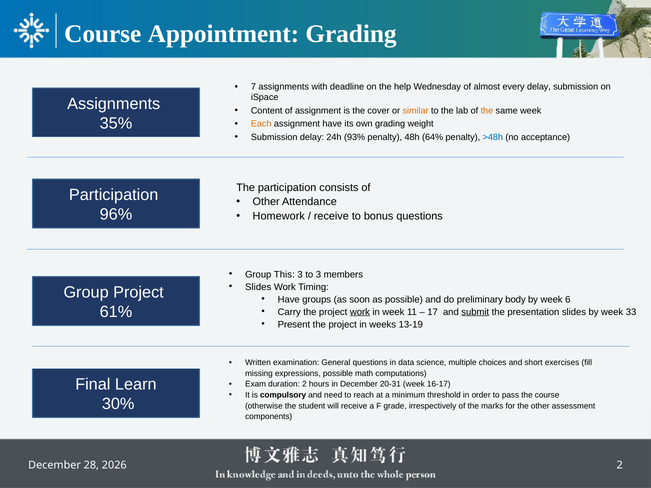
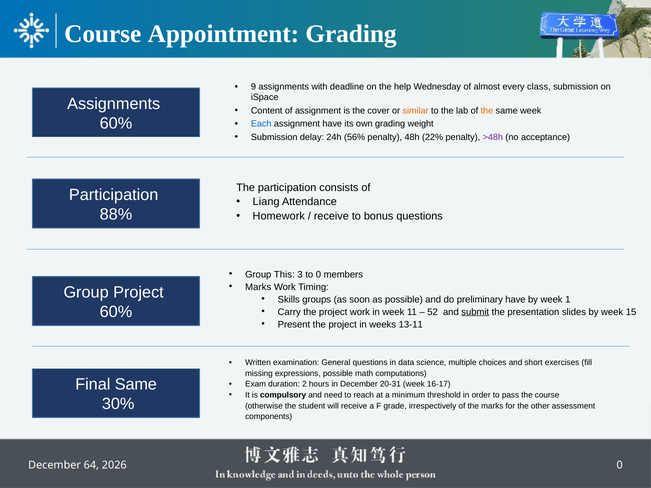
7: 7 -> 9 (253, 87)
every delay: delay -> class (539, 87)
35%: 35% -> 60% (116, 123)
Each colour: orange -> blue (261, 124)
93%: 93% -> 56% (355, 137)
64%: 64% -> 22% (433, 137)
>48h colour: blue -> purple (493, 137)
Other: Other -> Liang (266, 202)
96%: 96% -> 88% (116, 214)
to 3: 3 -> 0 (318, 275)
Slides: Slides -> Marks (258, 287)
Have: Have -> Skills (289, 300)
preliminary body: body -> have (515, 300)
6: 6 -> 1 (568, 300)
61%: 61% -> 60% (116, 312)
work underline: present -> none (360, 312)
17: 17 -> 52 (433, 312)
33: 33 -> 15 (631, 312)
13-19: 13-19 -> 13-11 (411, 325)
Final Learn: Learn -> Same (136, 385)
28: 28 -> 64 (91, 465)
2: 2 -> 0 (620, 465)
